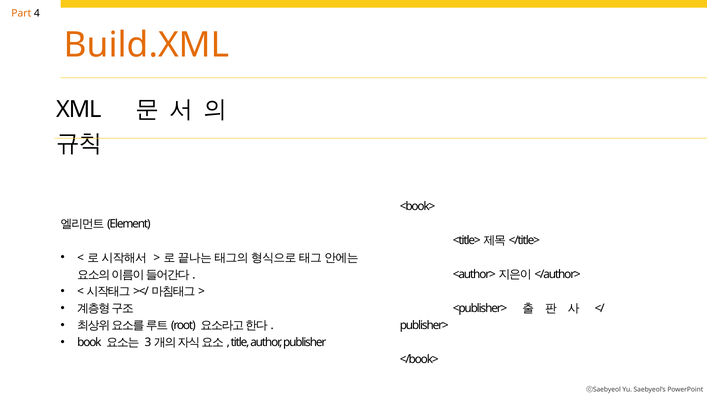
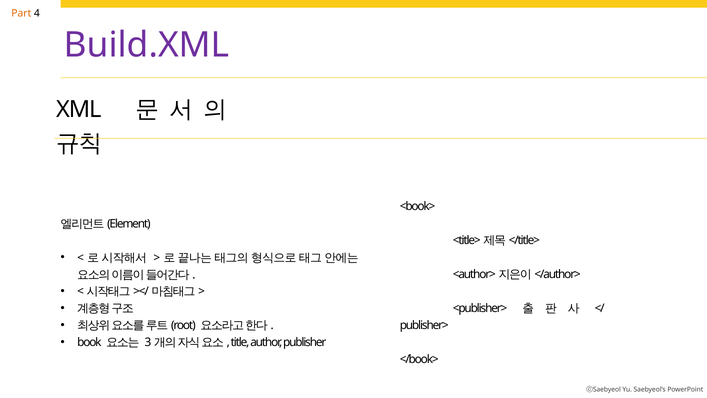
Build.XML colour: orange -> purple (147, 45)
